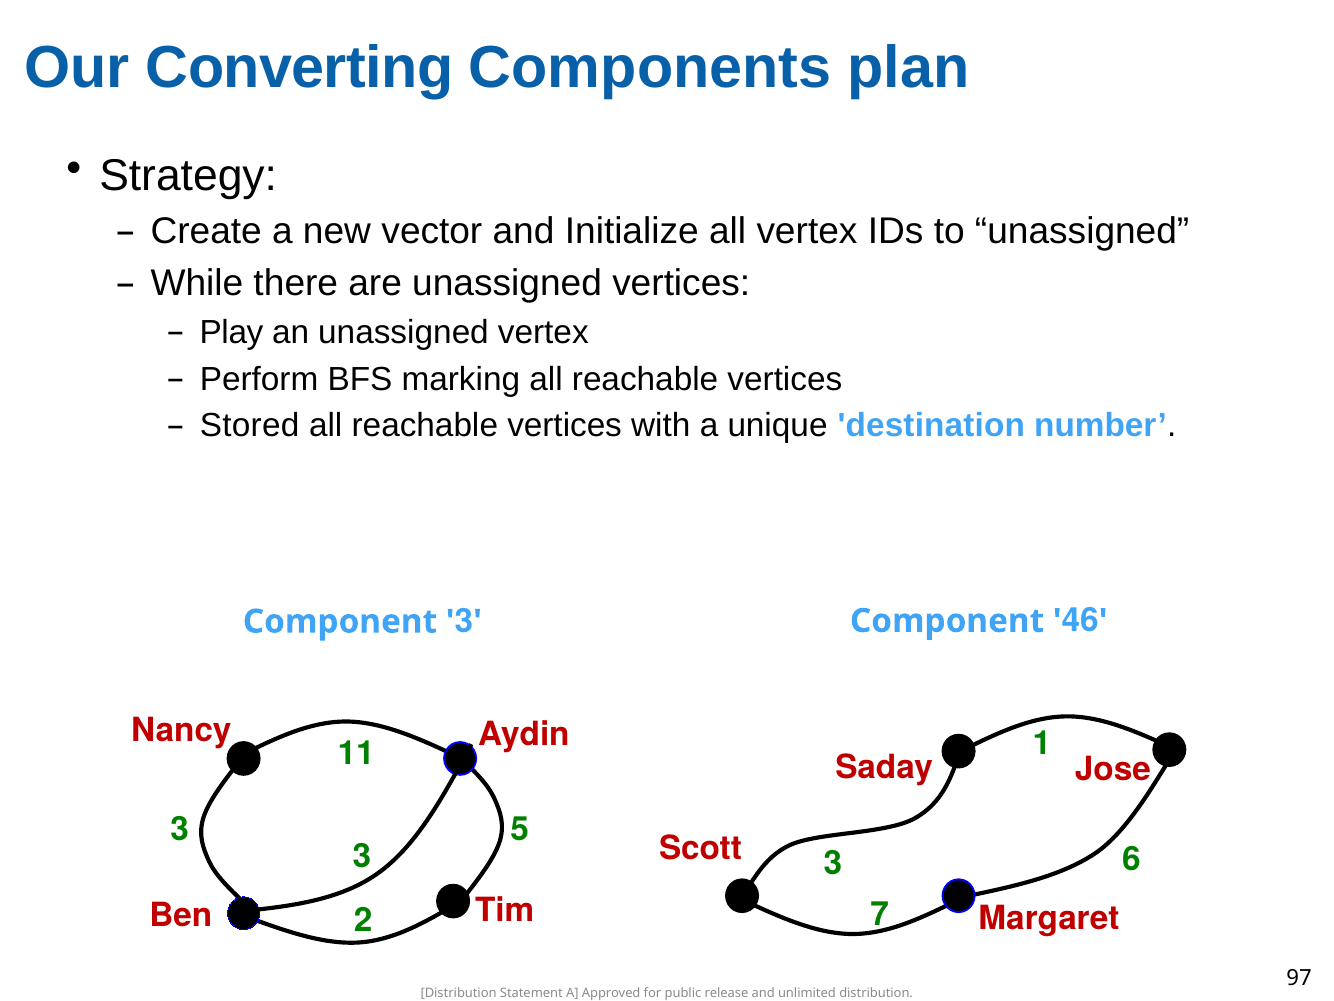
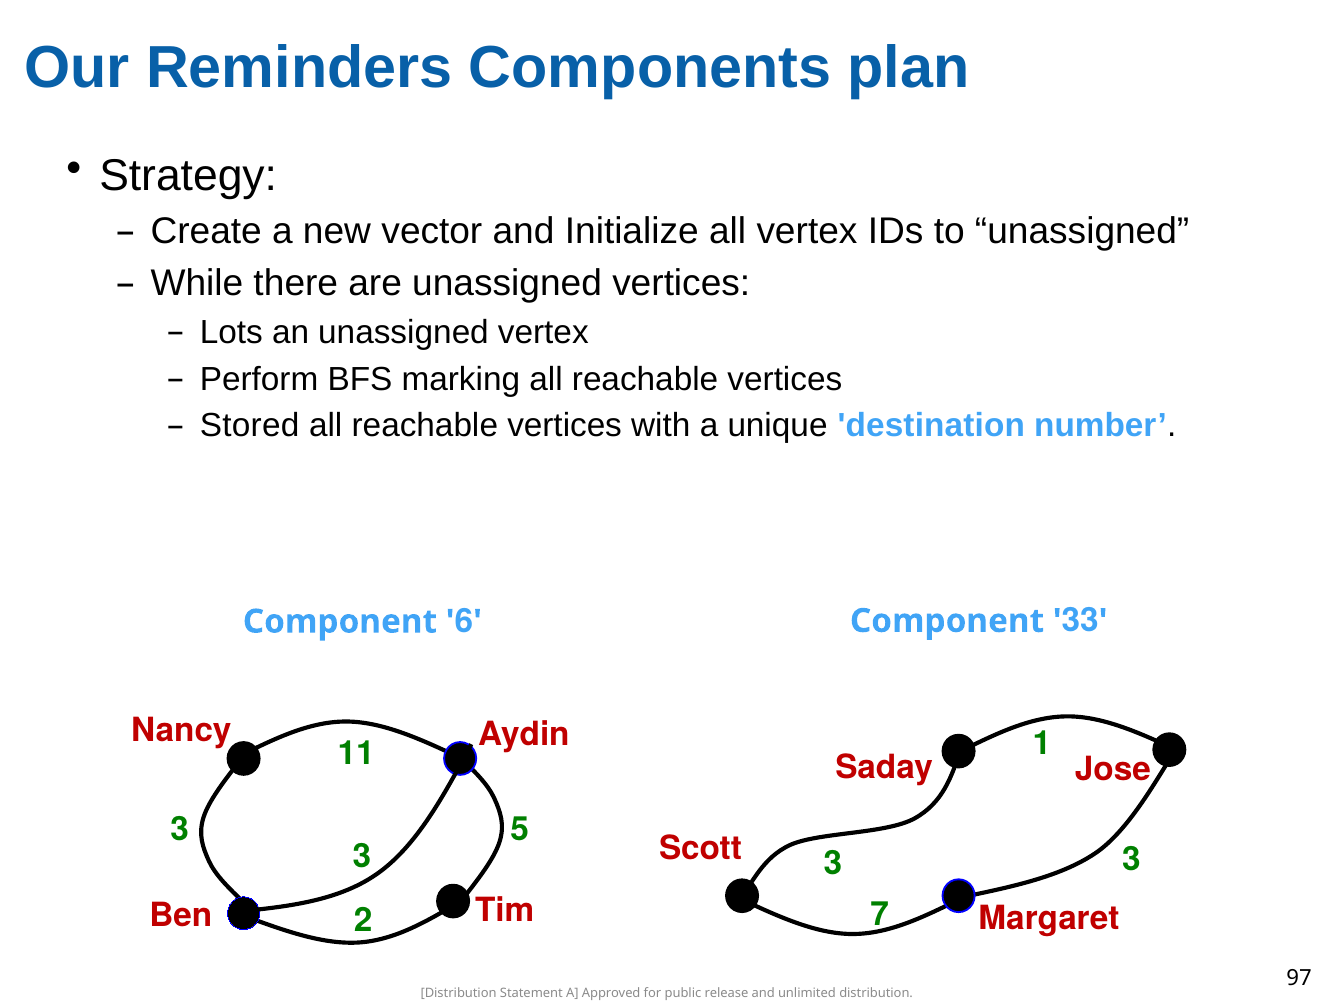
Converting: Converting -> Reminders (299, 68)
Play: Play -> Lots (231, 332)
3: 3 -> 6 (464, 621)
46: 46 -> 33 (1080, 621)
Scott 3 6: 6 -> 3 (1131, 859)
